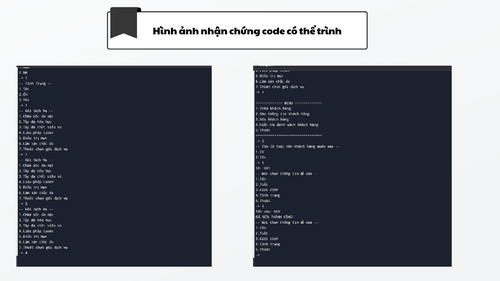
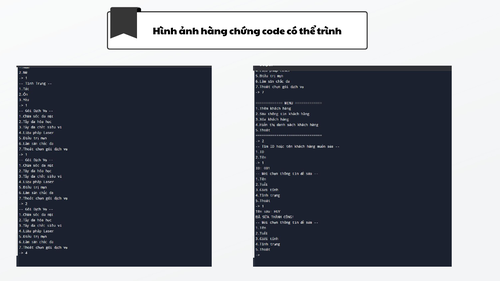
nhận: nhận -> hàng (214, 31)
